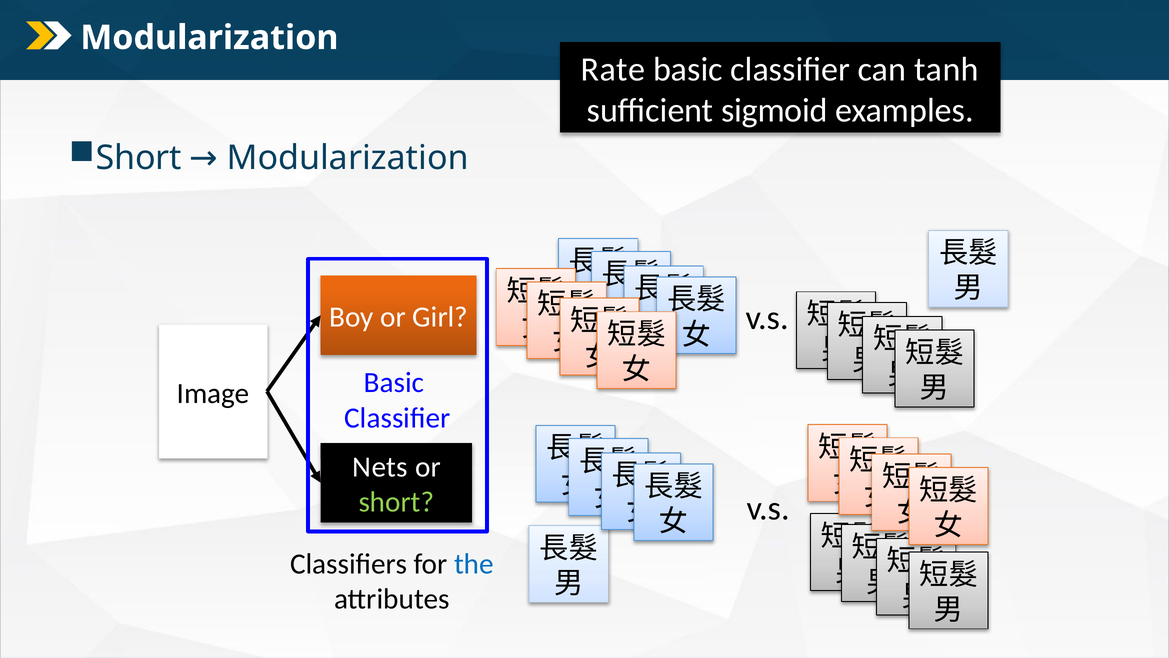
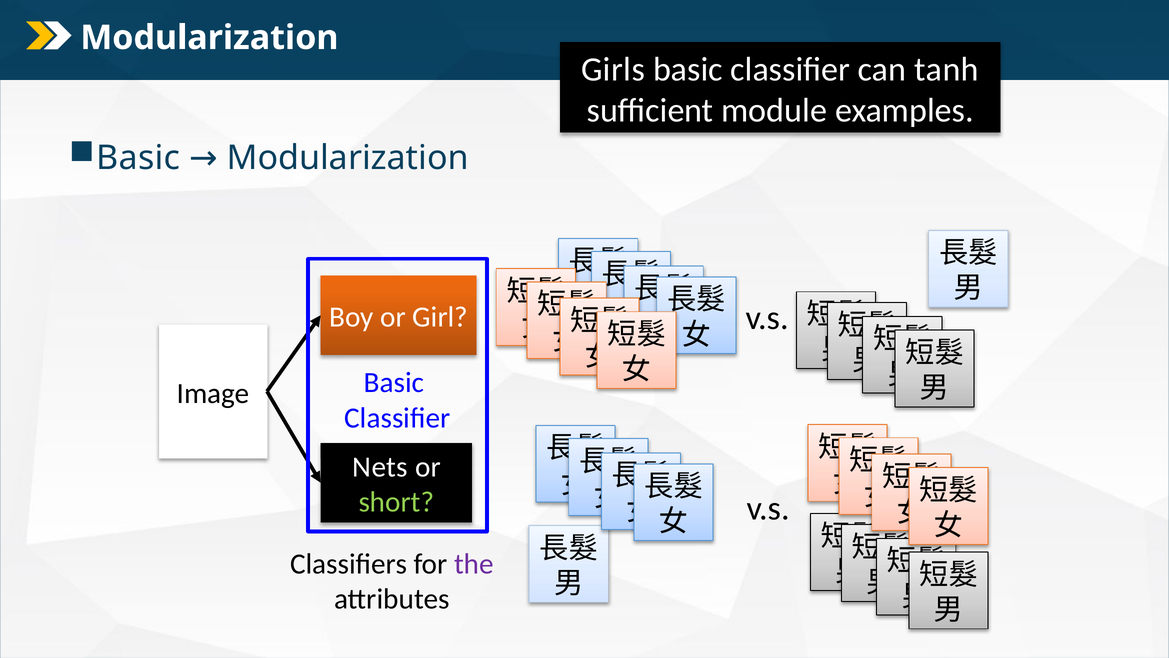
Rate: Rate -> Girls (613, 69)
sigmoid: sigmoid -> module (774, 110)
Short: Short -> Basic (138, 158)
the colour: blue -> purple (474, 564)
